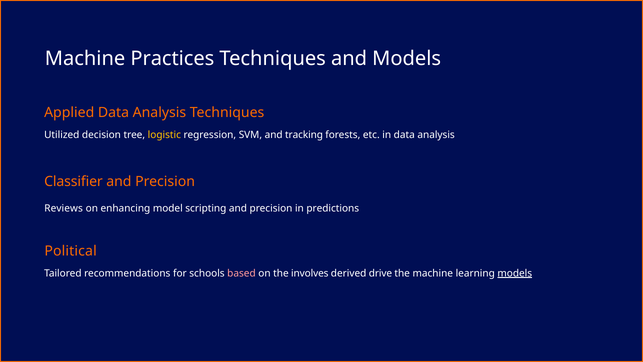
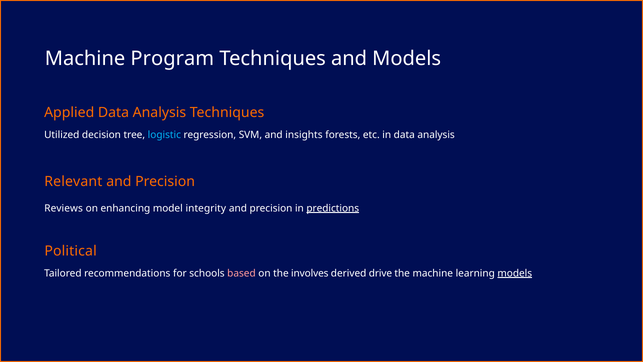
Practices: Practices -> Program (172, 59)
logistic colour: yellow -> light blue (164, 135)
tracking: tracking -> insights (304, 135)
Classifier: Classifier -> Relevant (73, 182)
scripting: scripting -> integrity (206, 208)
predictions underline: none -> present (333, 208)
